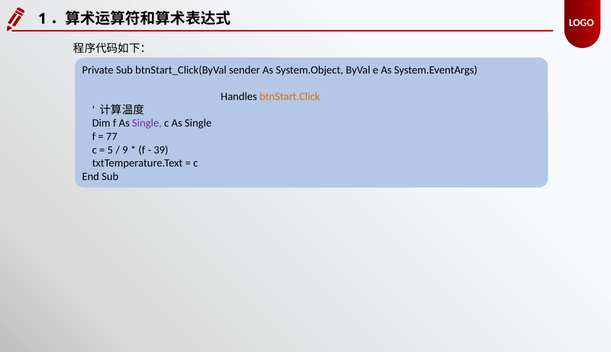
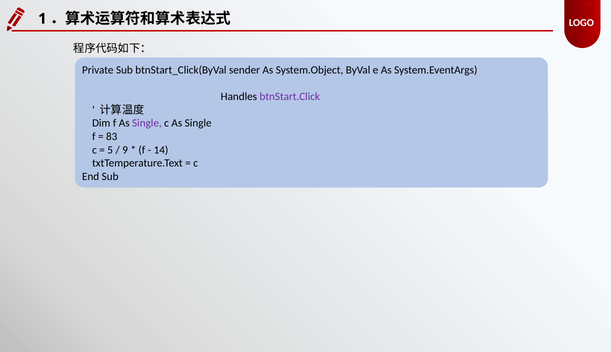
btnStart.Click colour: orange -> purple (290, 97)
77: 77 -> 83 (112, 137)
39: 39 -> 14 (161, 150)
